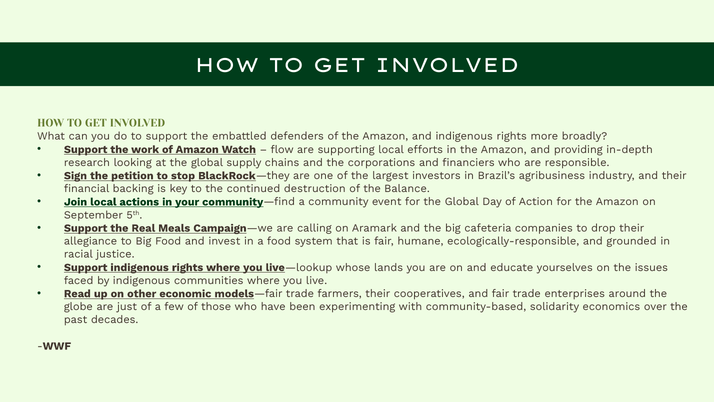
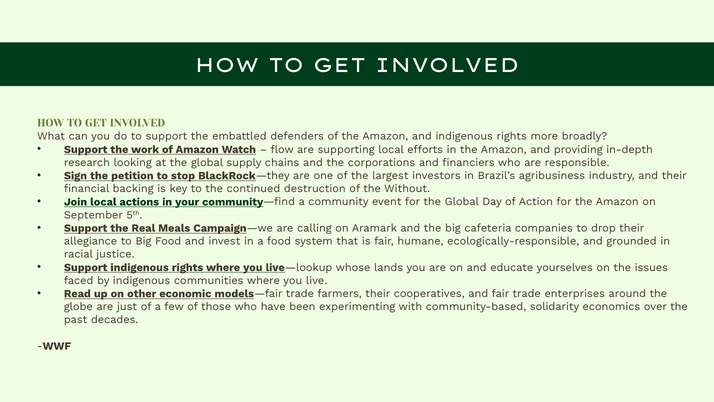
Balance: Balance -> Without (407, 189)
